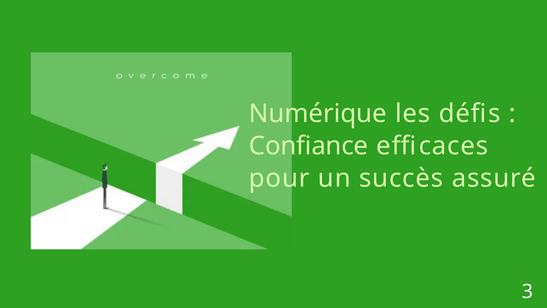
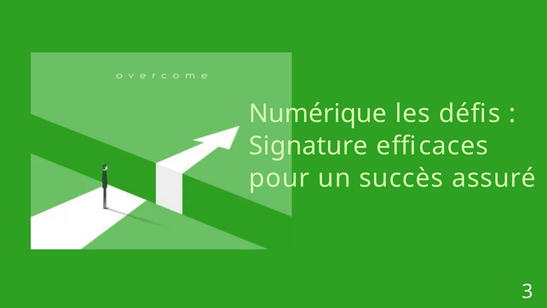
Confiance: Confiance -> Signature (308, 146)
